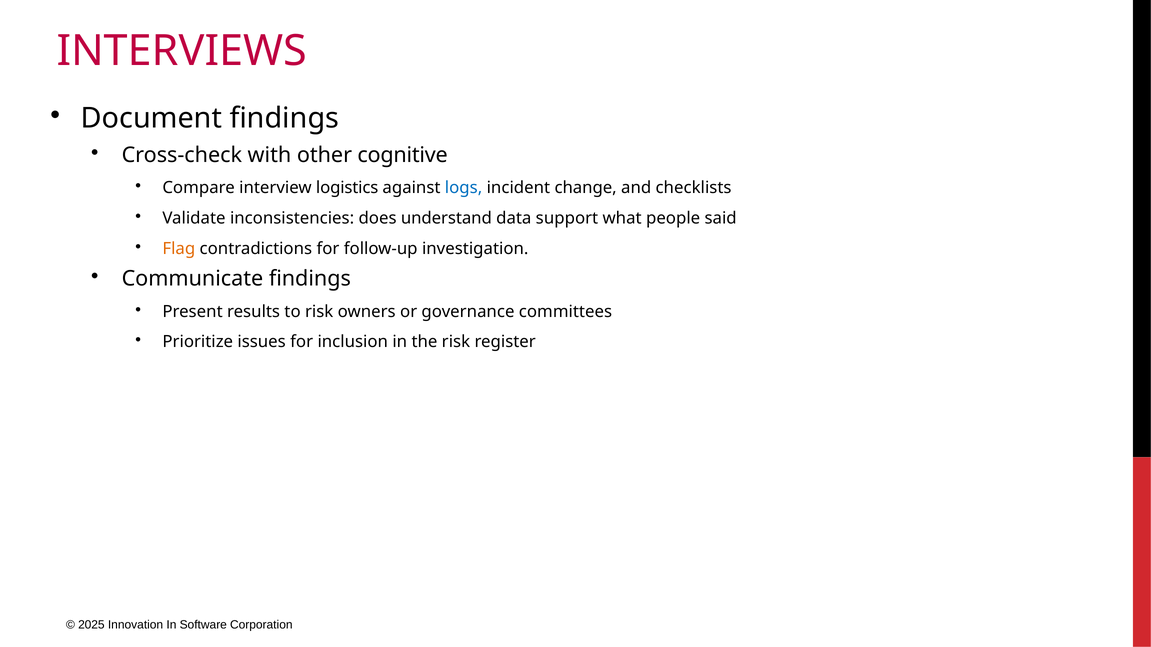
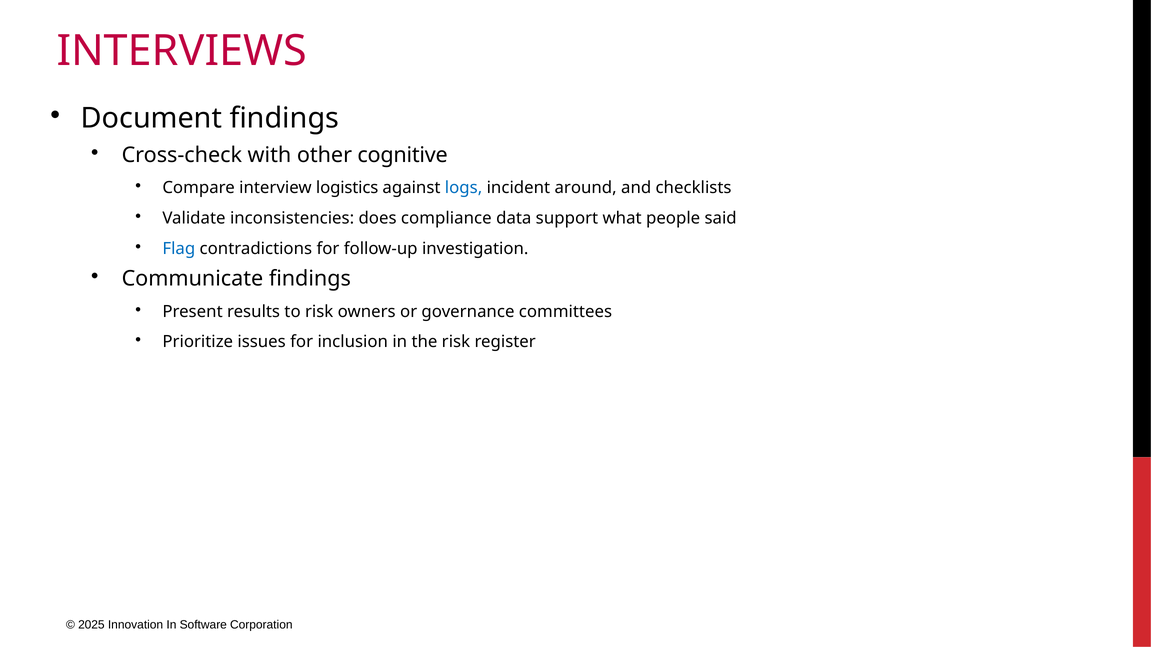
change: change -> around (586, 188)
understand: understand -> compliance (446, 218)
Flag colour: orange -> blue (179, 249)
